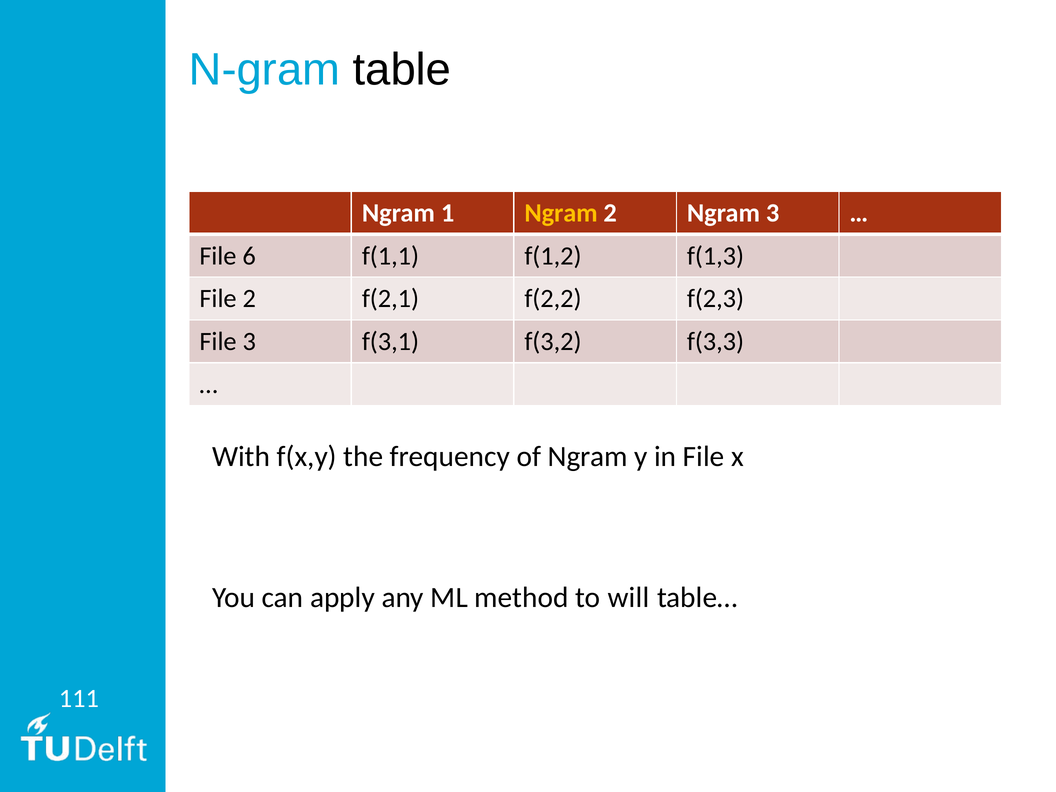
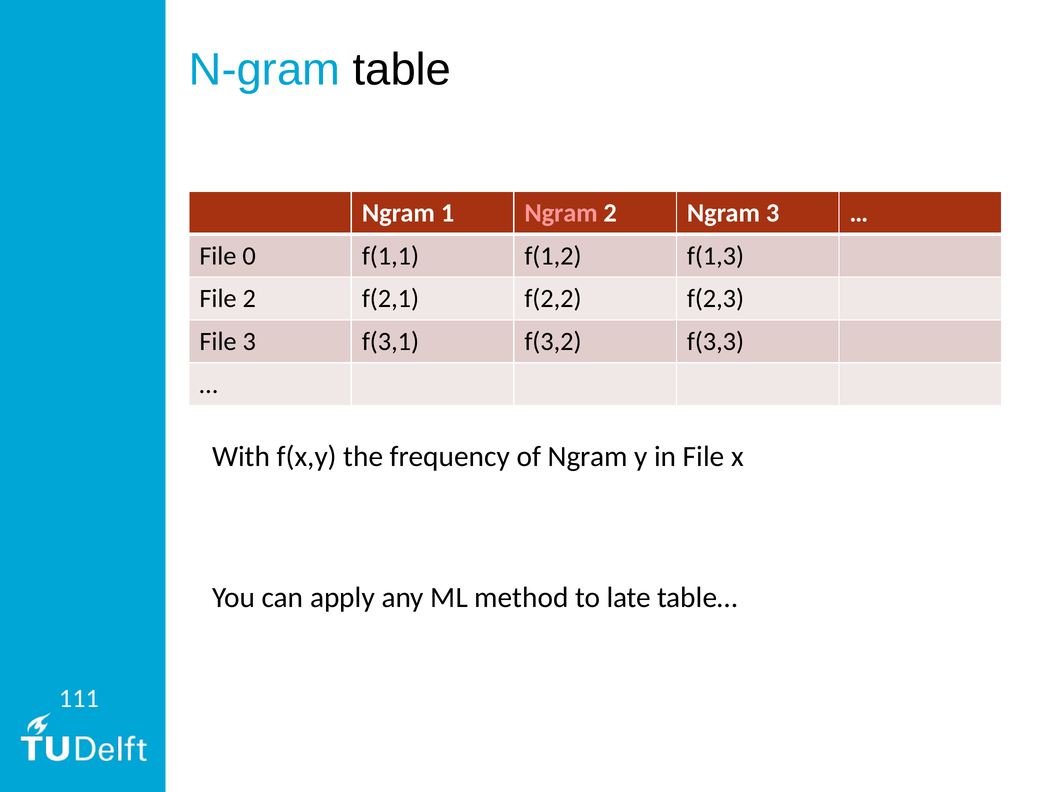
Ngram colour: yellow -> pink (561, 213)
6: 6 -> 0 (249, 256)
will: will -> late (629, 598)
